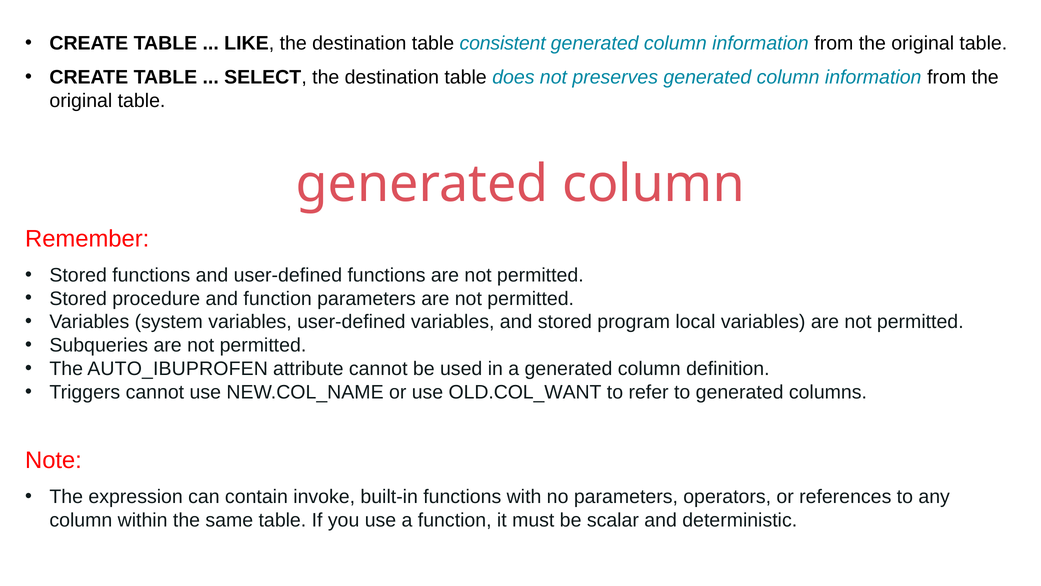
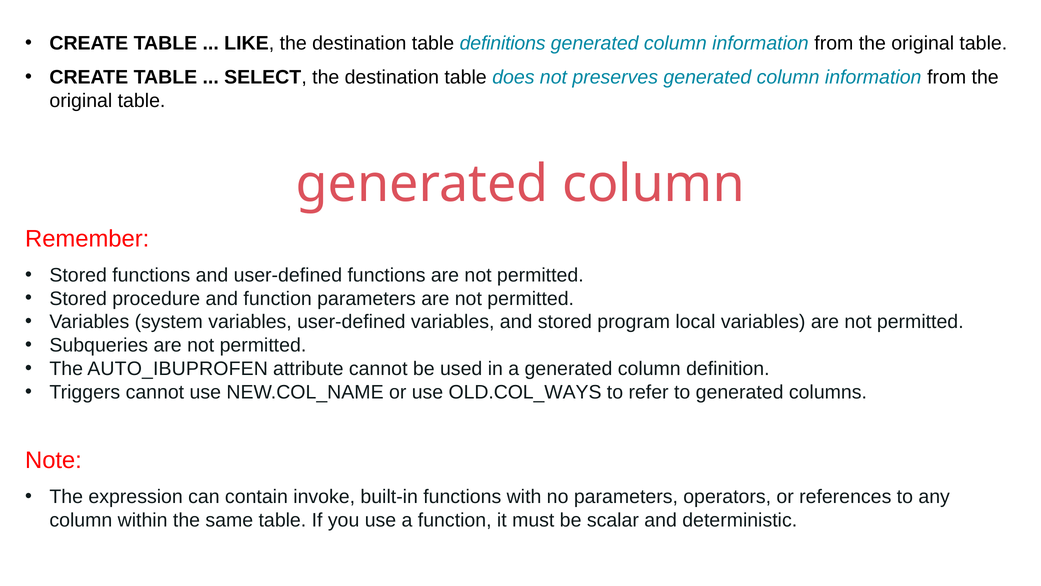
consistent: consistent -> definitions (503, 43)
OLD.COL_WANT: OLD.COL_WANT -> OLD.COL_WAYS (525, 392)
